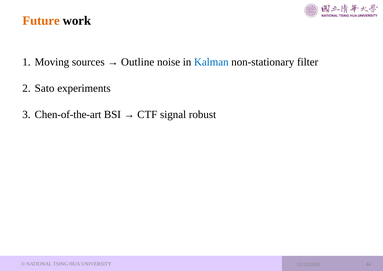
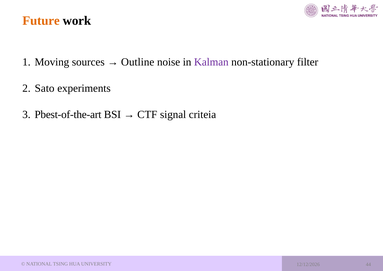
Kalman colour: blue -> purple (211, 62)
Chen-of-the-art: Chen-of-the-art -> Pbest-of-the-art (68, 114)
robust: robust -> criteia (202, 114)
